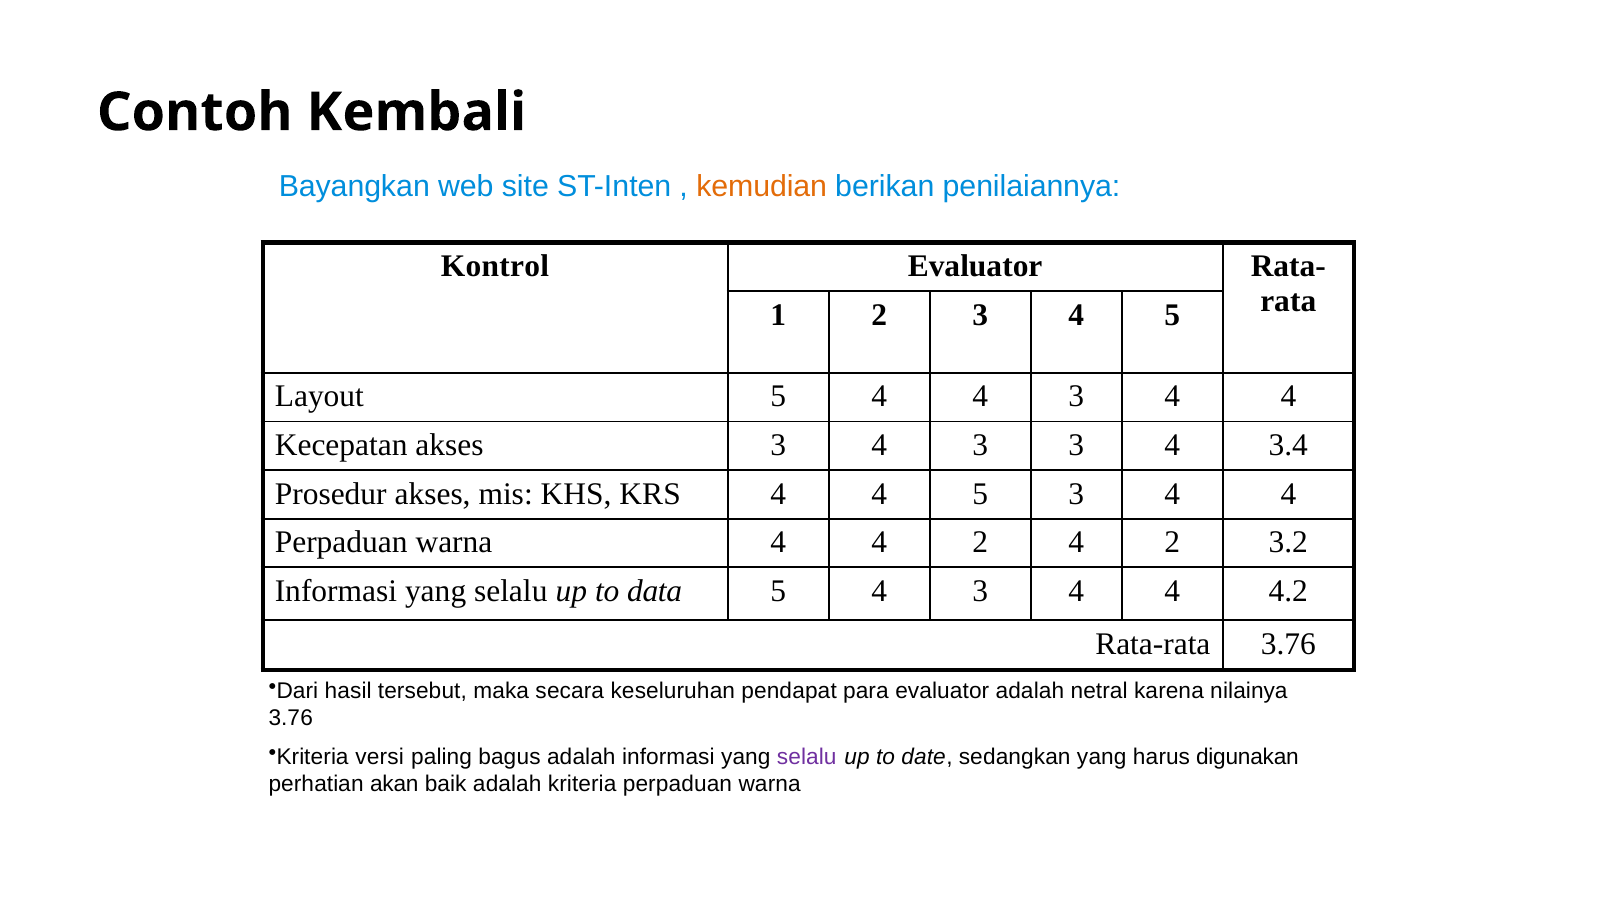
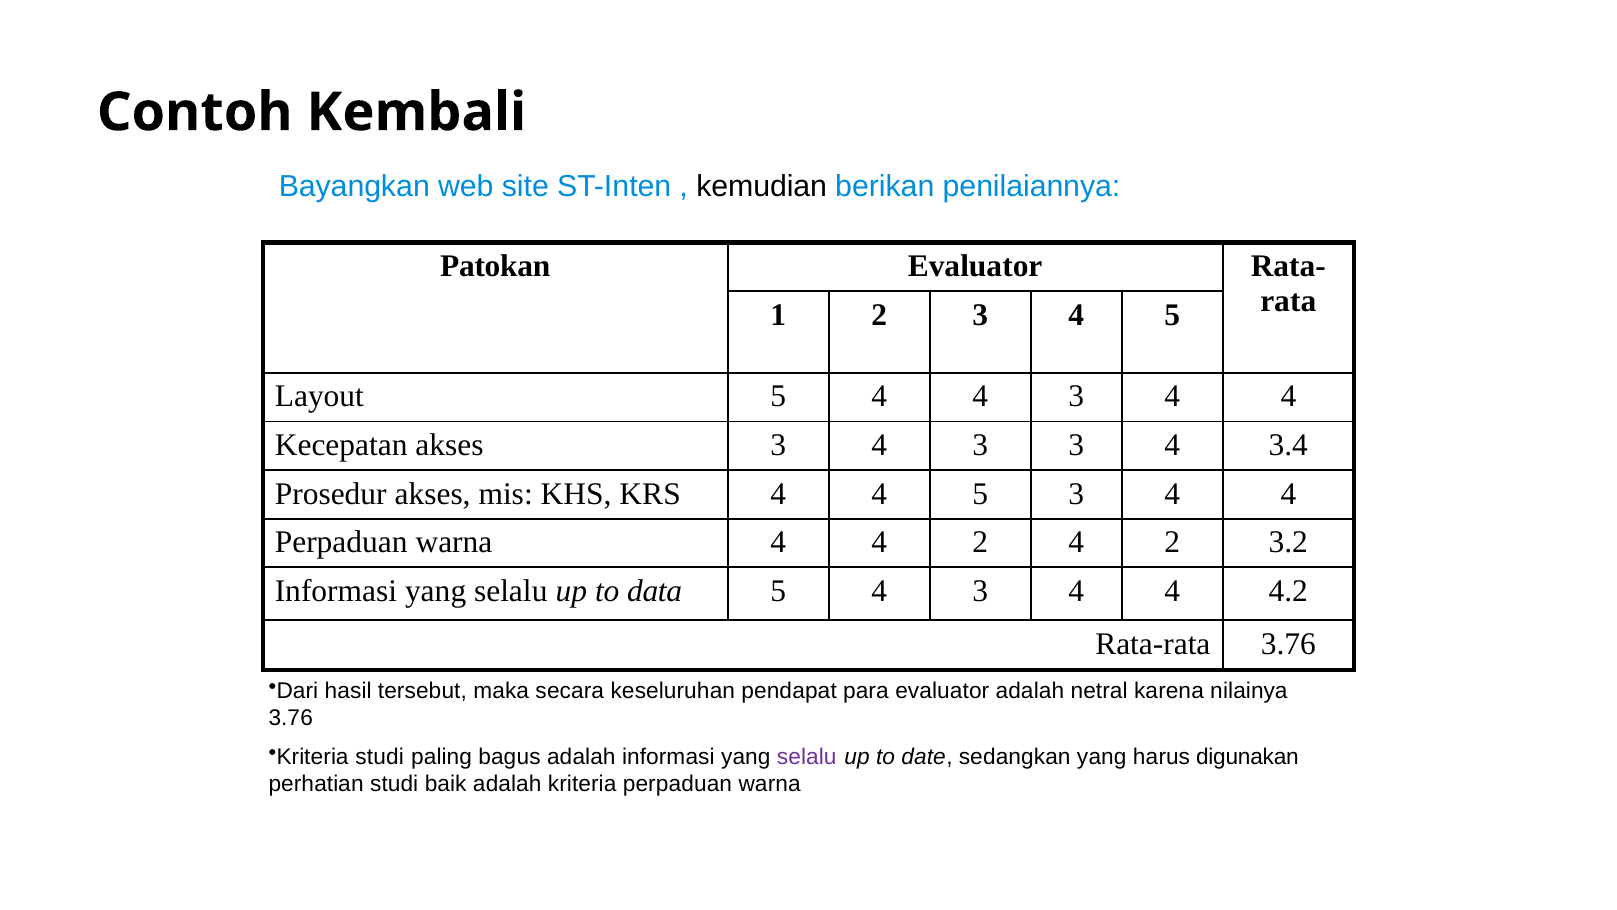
kemudian colour: orange -> black (762, 186)
Kontrol: Kontrol -> Patokan (495, 266)
Kriteria versi: versi -> studi (380, 756)
perhatian akan: akan -> studi (394, 784)
